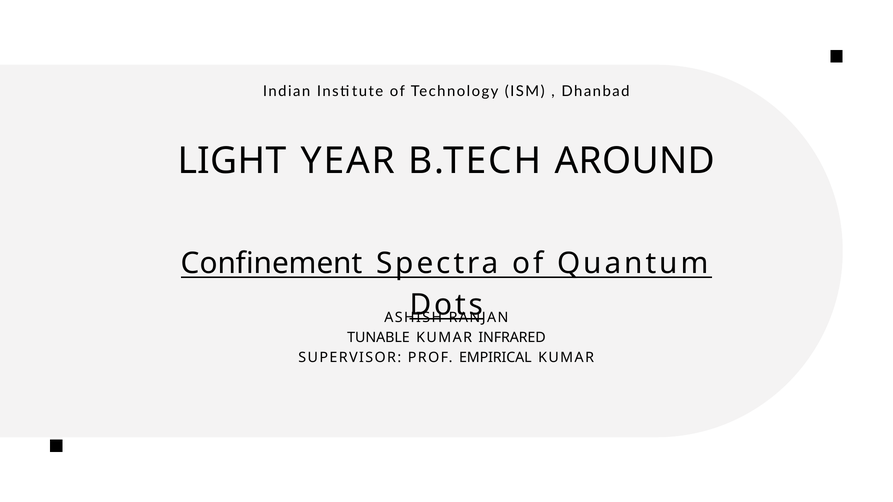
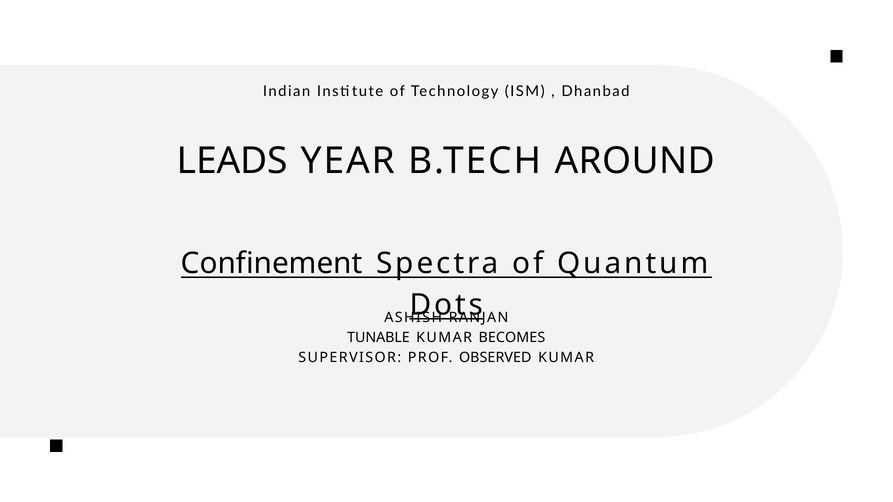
LIGHT: LIGHT -> LEADS (232, 161)
INFRARED: INFRARED -> BECOMES (512, 338)
EMPIRICAL: EMPIRICAL -> OBSERVED (495, 358)
